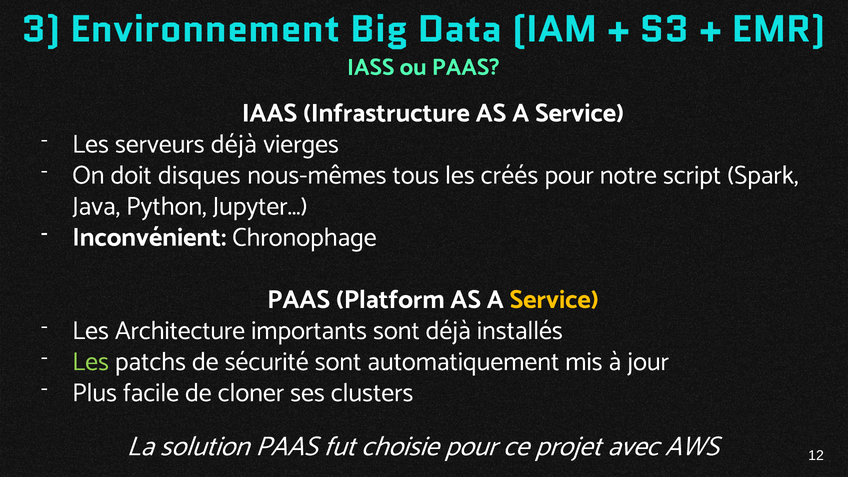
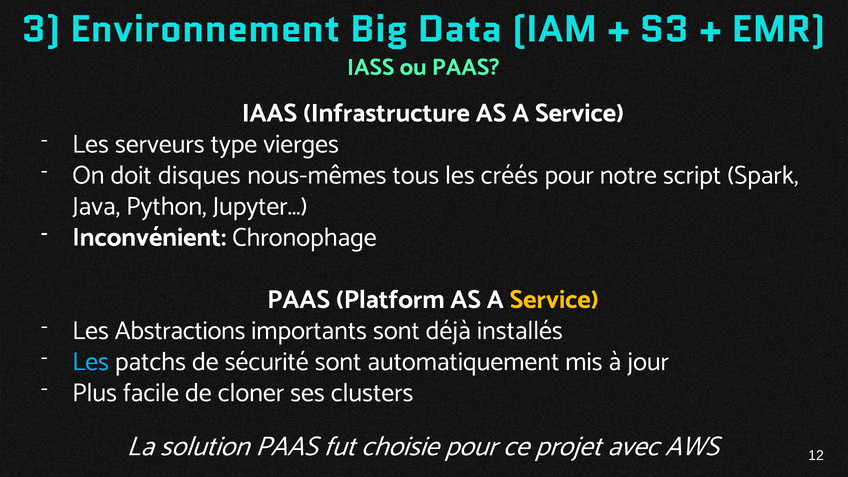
serveurs déjà: déjà -> type (234, 144)
Architecture: Architecture -> Abstractions (180, 330)
Les colour: light green -> light blue (91, 362)
